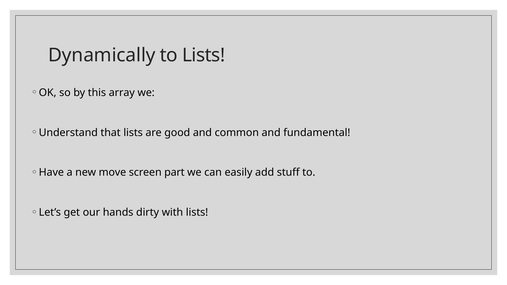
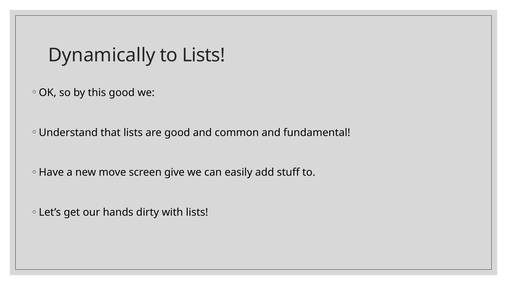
this array: array -> good (122, 93)
part: part -> give (174, 173)
